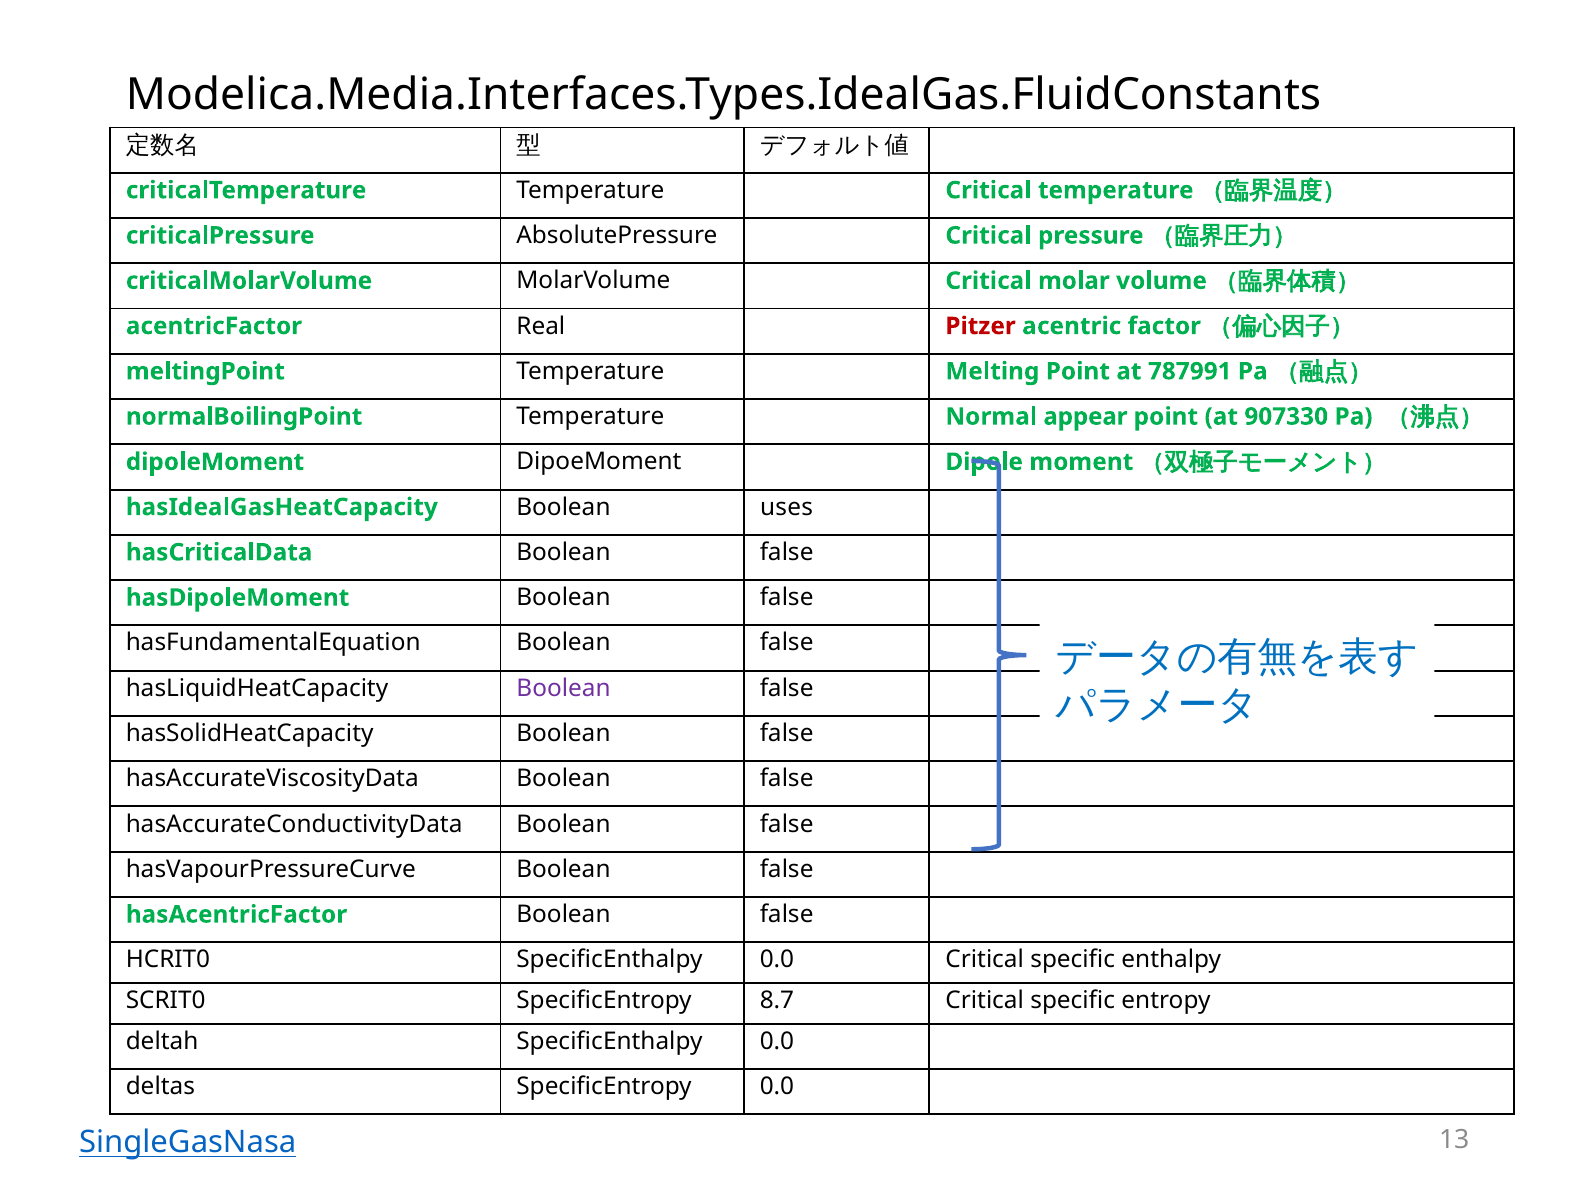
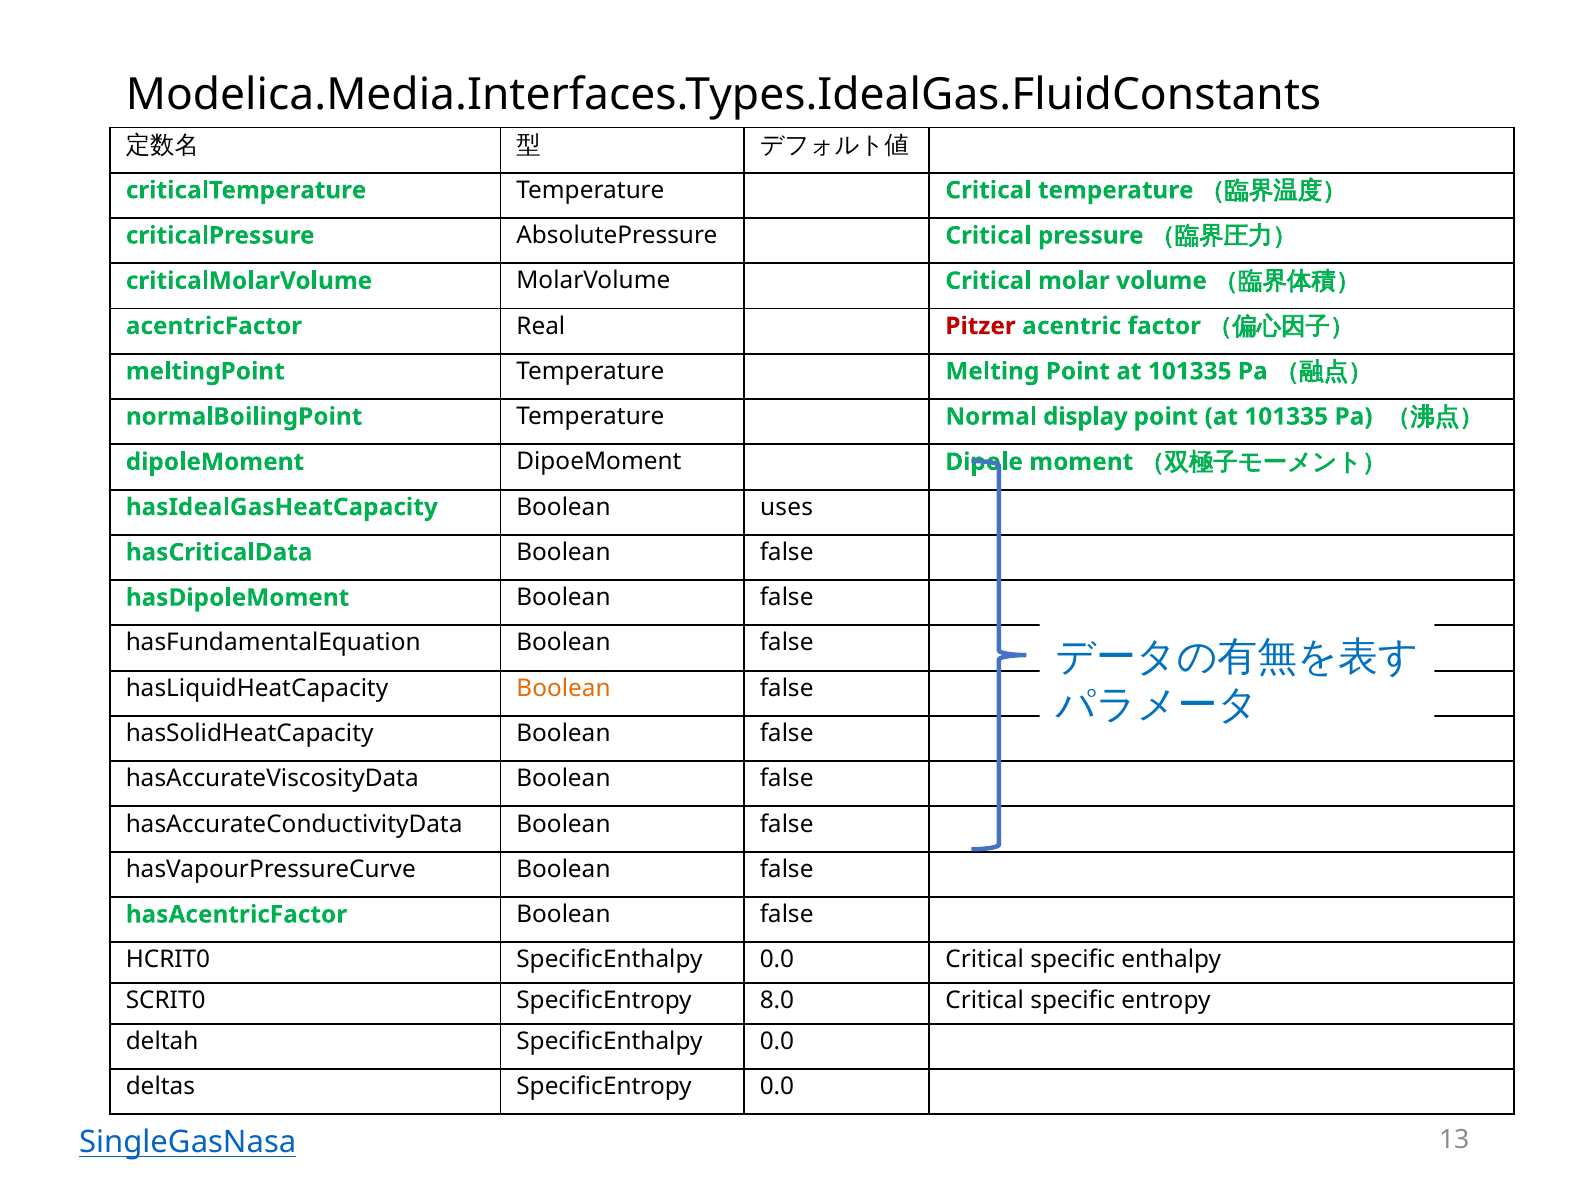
Melting Point at 787991: 787991 -> 101335 (1190, 371)
appear: appear -> display (1085, 417)
907330: 907330 -> 101335 (1286, 417)
Boolean colour: purple -> orange (564, 688)
8.7: 8.7 -> 8.0 (777, 1001)
